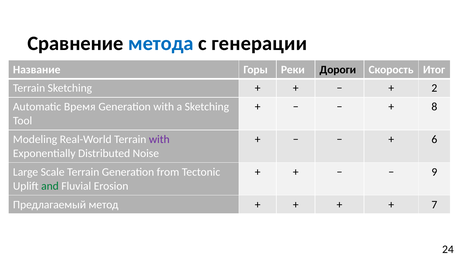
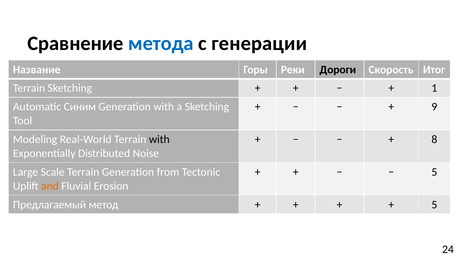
2: 2 -> 1 (434, 88)
Время: Время -> Синим (80, 107)
8: 8 -> 9 (434, 107)
with colour: purple -> black (159, 139)
6: 6 -> 8 (434, 139)
9: 9 -> 5 (434, 172)
and colour: green -> orange (50, 186)
7: 7 -> 5 (434, 205)
